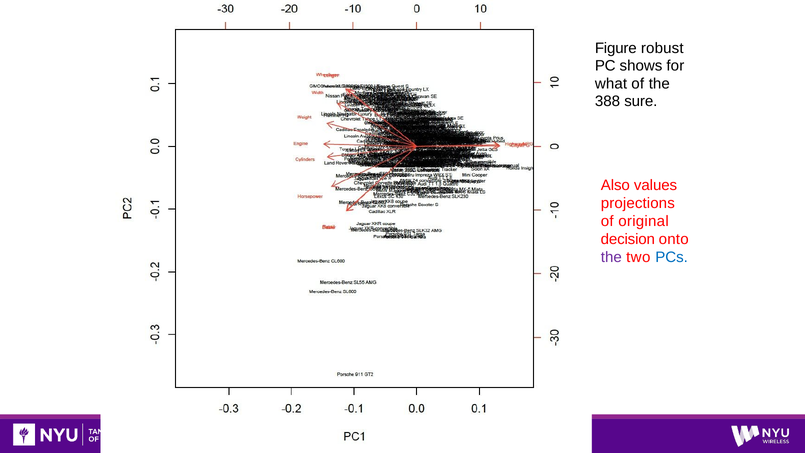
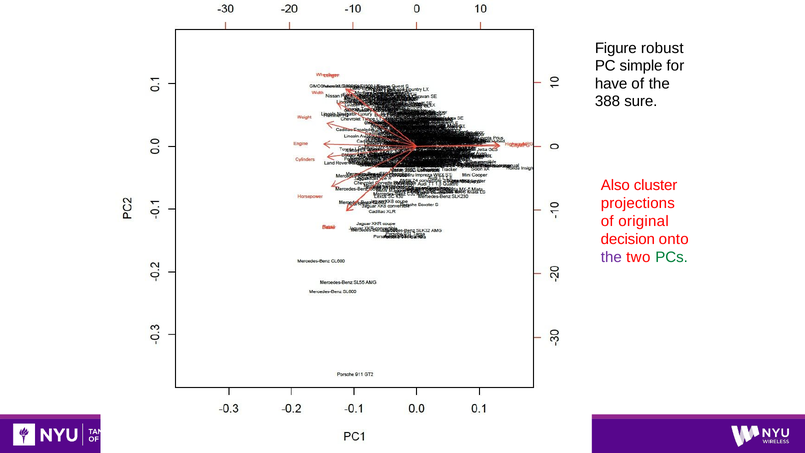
shows: shows -> simple (641, 66)
what: what -> have (611, 84)
values: values -> cluster (656, 185)
PCs colour: blue -> green (672, 257)
